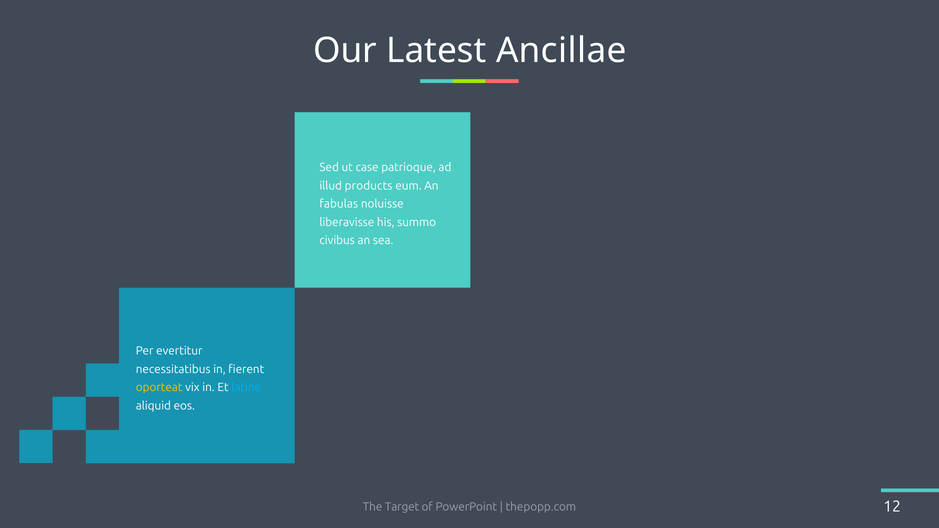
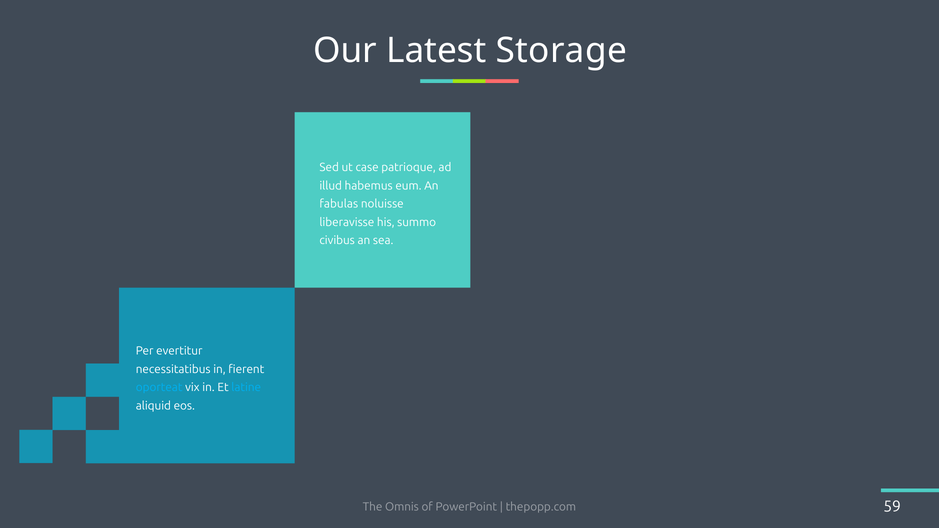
Ancillae: Ancillae -> Storage (561, 51)
products: products -> habemus (369, 186)
oporteat colour: yellow -> light blue (159, 388)
Target: Target -> Omnis (402, 507)
12: 12 -> 59 (892, 507)
